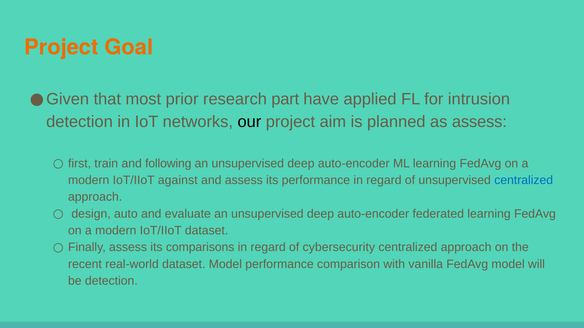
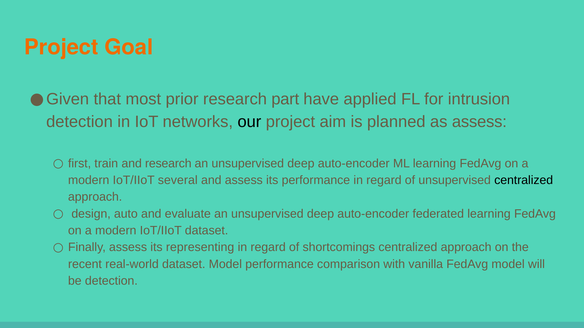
and following: following -> research (168, 164)
against: against -> several (178, 180)
centralized colour: blue -> black (524, 180)
comparisons: comparisons -> representing (200, 248)
cybersecurity: cybersecurity -> shortcomings (339, 248)
